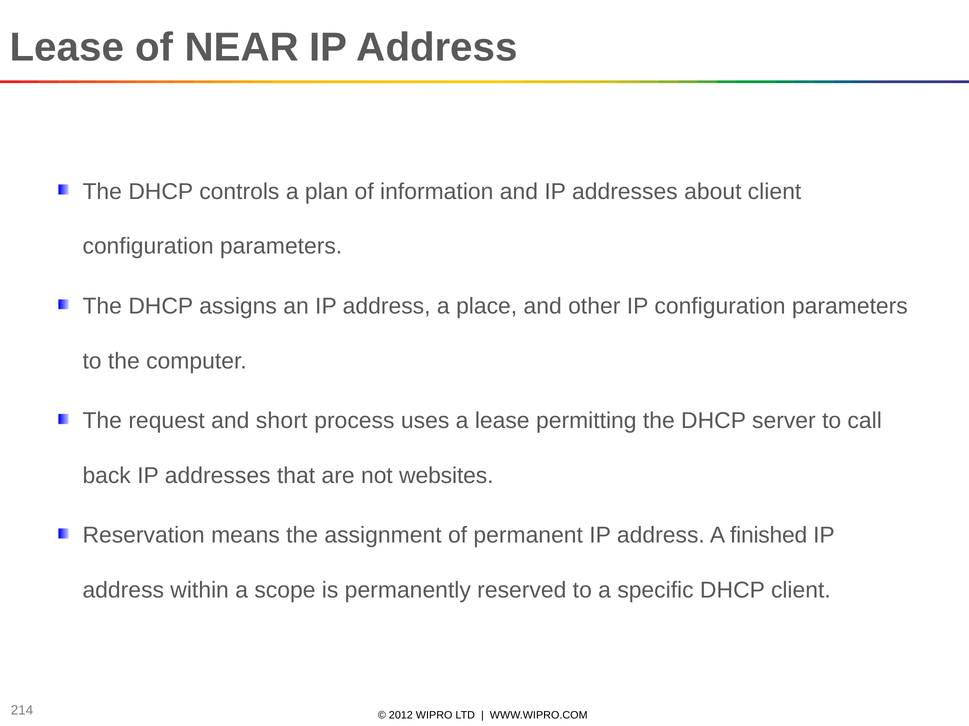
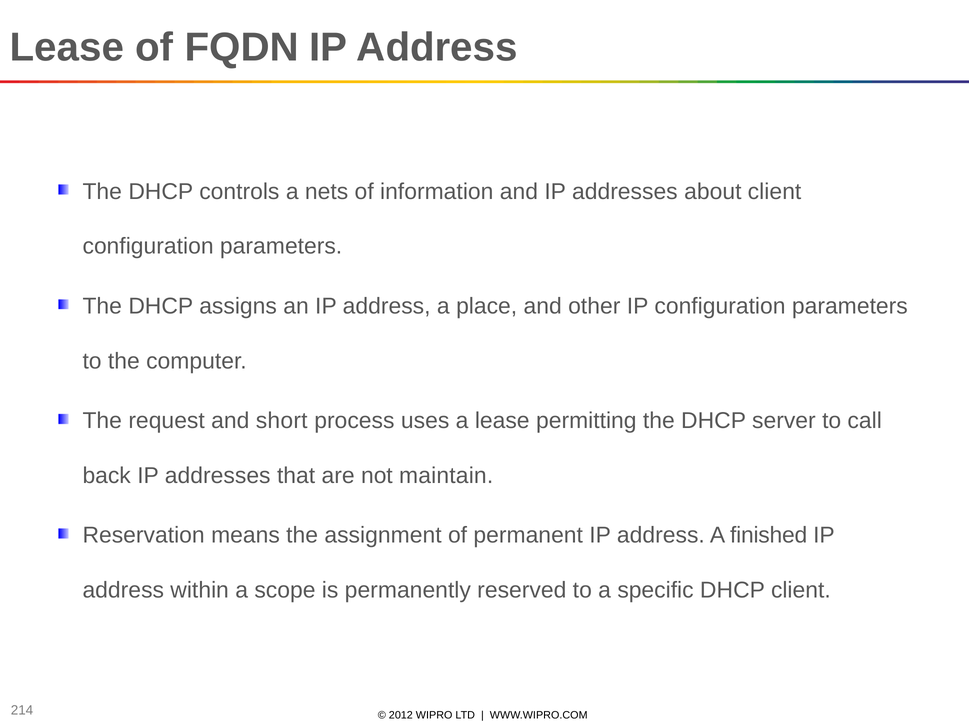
NEAR: NEAR -> FQDN (242, 47)
plan: plan -> nets (327, 192)
websites: websites -> maintain (446, 476)
